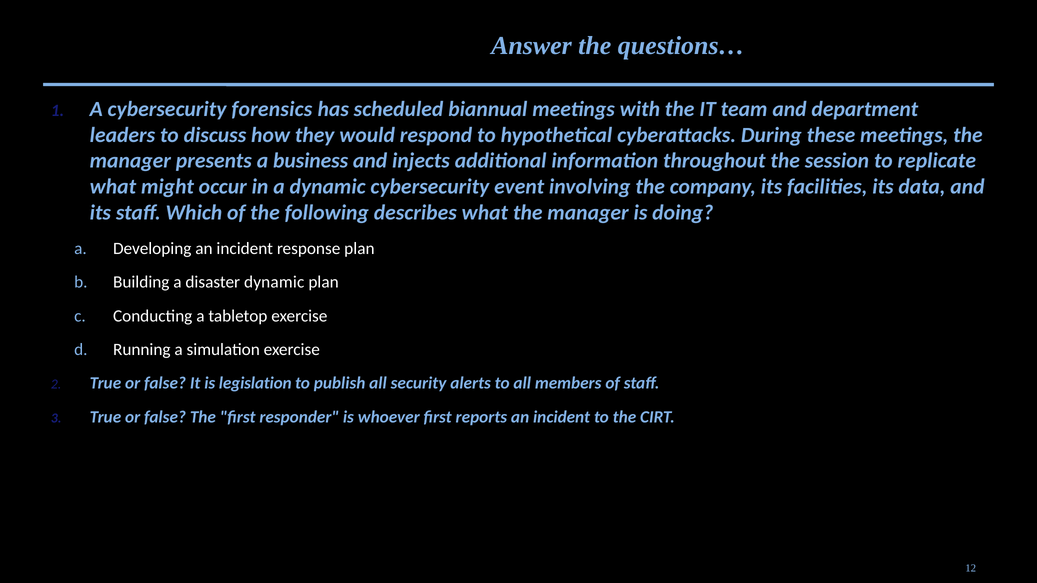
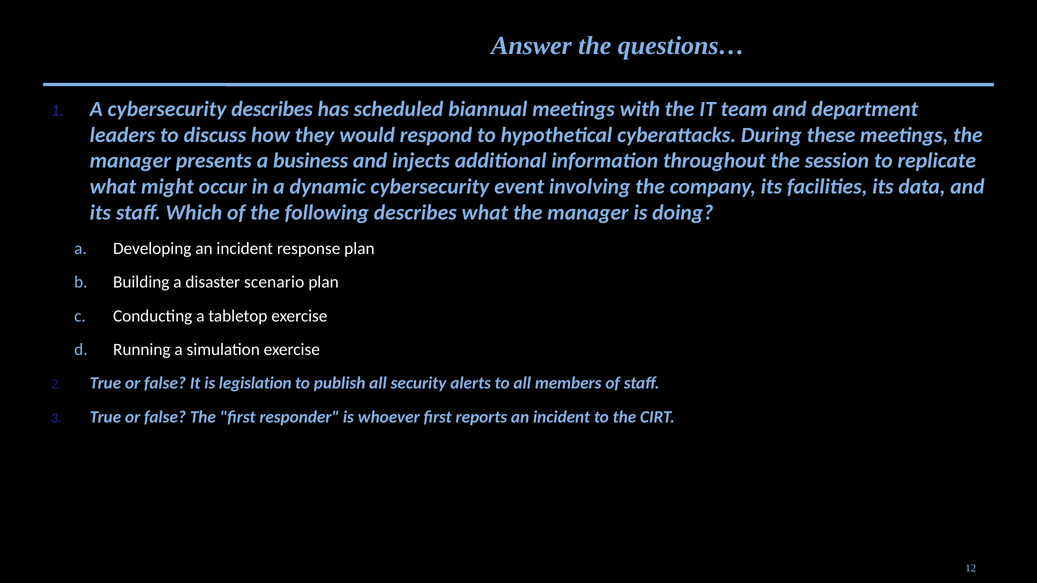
cybersecurity forensics: forensics -> describes (272, 109)
disaster dynamic: dynamic -> scenario (274, 282)
